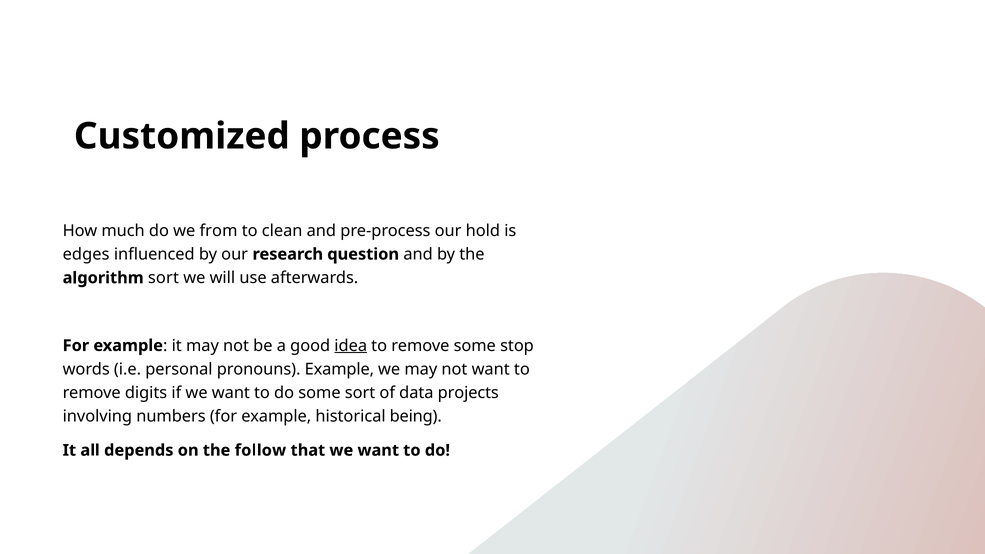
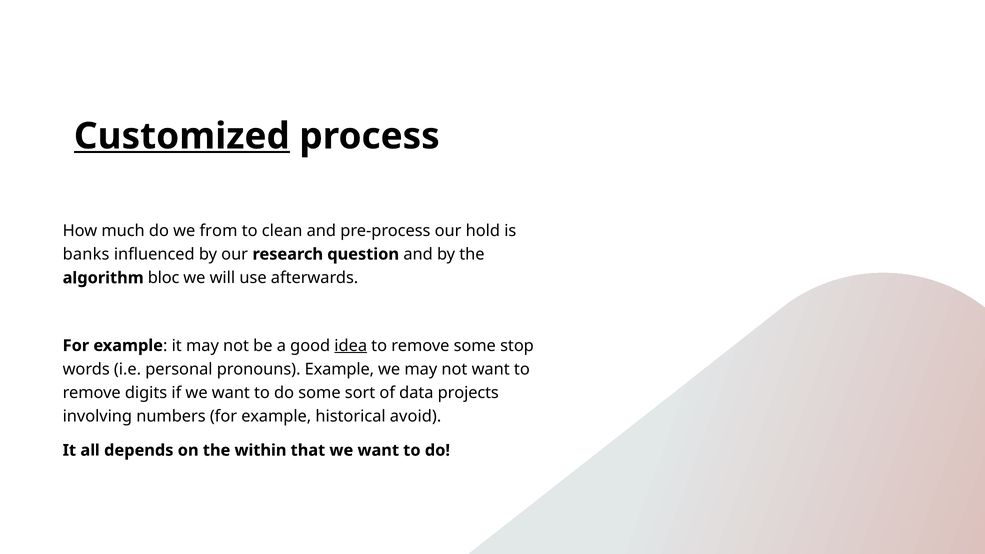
Customized underline: none -> present (182, 136)
edges: edges -> banks (86, 254)
algorithm sort: sort -> bloc (164, 278)
being: being -> avoid (416, 416)
follow: follow -> within (260, 450)
